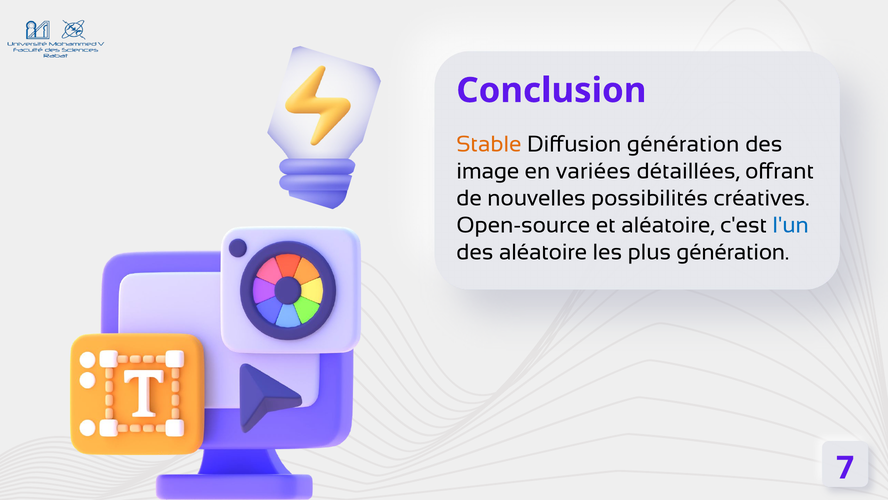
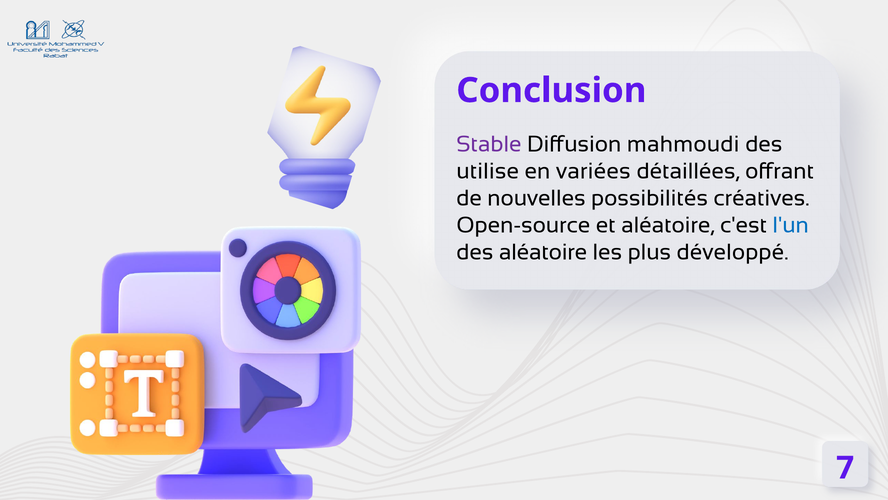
Stable colour: orange -> purple (489, 144)
Diffusion génération: génération -> mahmoudi (683, 144)
image: image -> utilise (488, 171)
plus génération: génération -> développé (733, 252)
